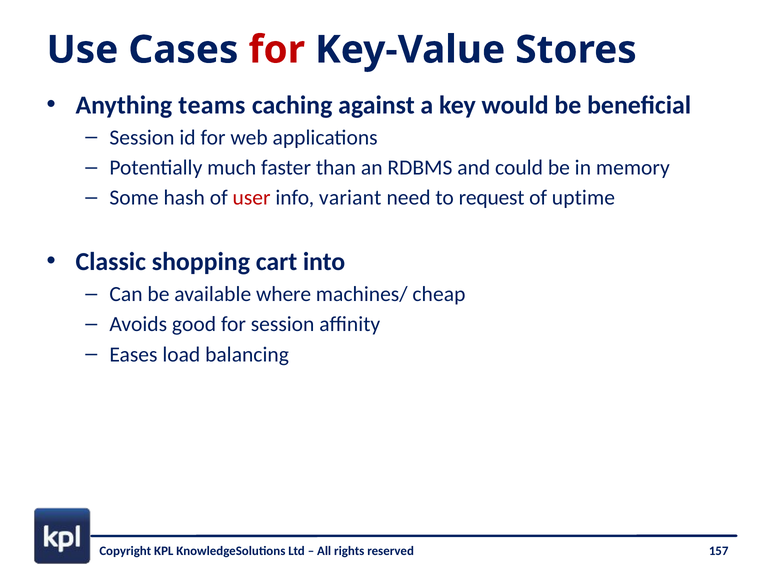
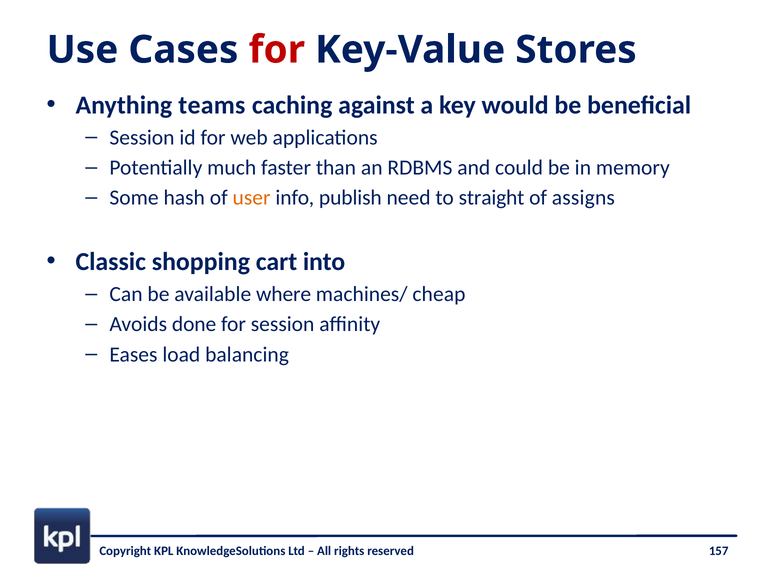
user colour: red -> orange (252, 198)
variant: variant -> publish (350, 198)
request: request -> straight (492, 198)
uptime: uptime -> assigns (583, 198)
good: good -> done (194, 324)
